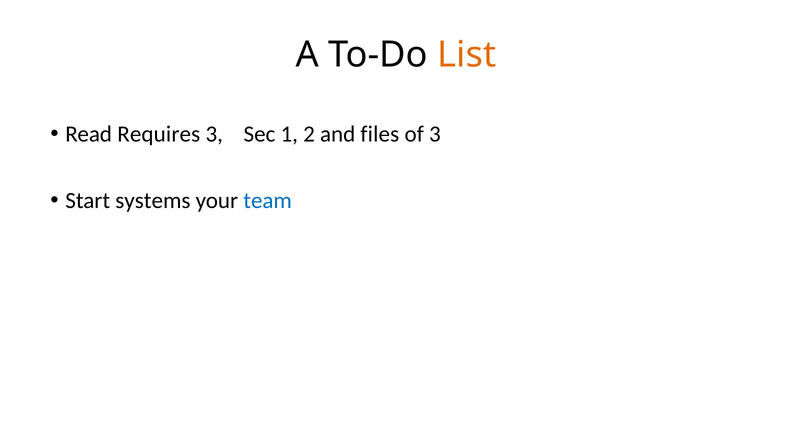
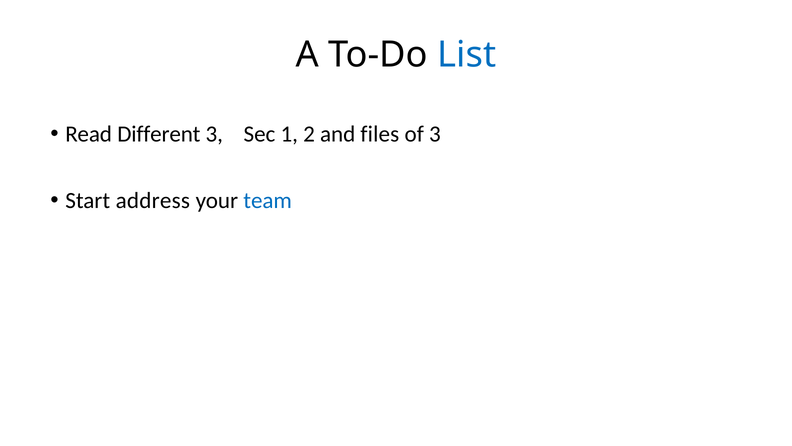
List colour: orange -> blue (467, 55)
Requires: Requires -> Different (159, 134)
systems: systems -> address (153, 200)
